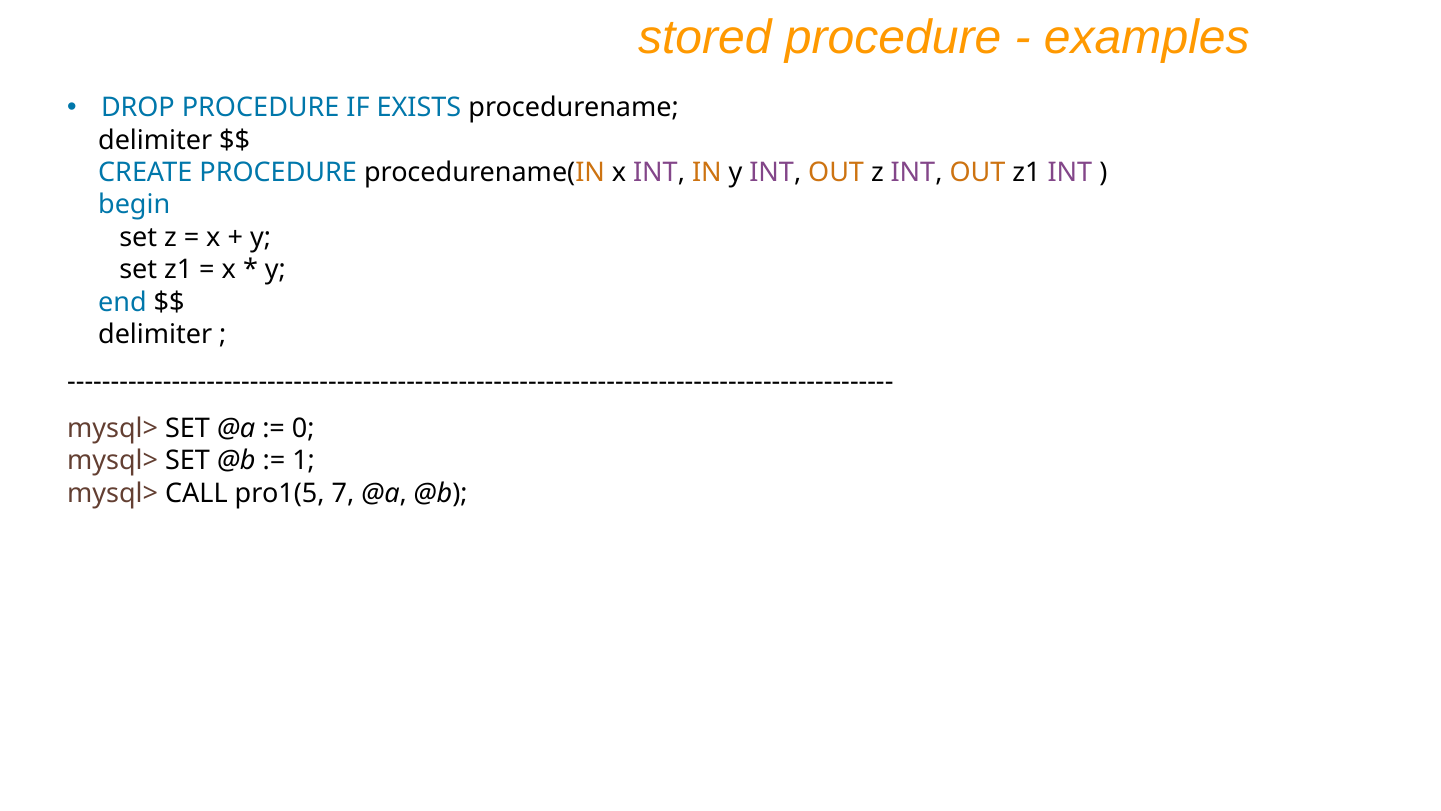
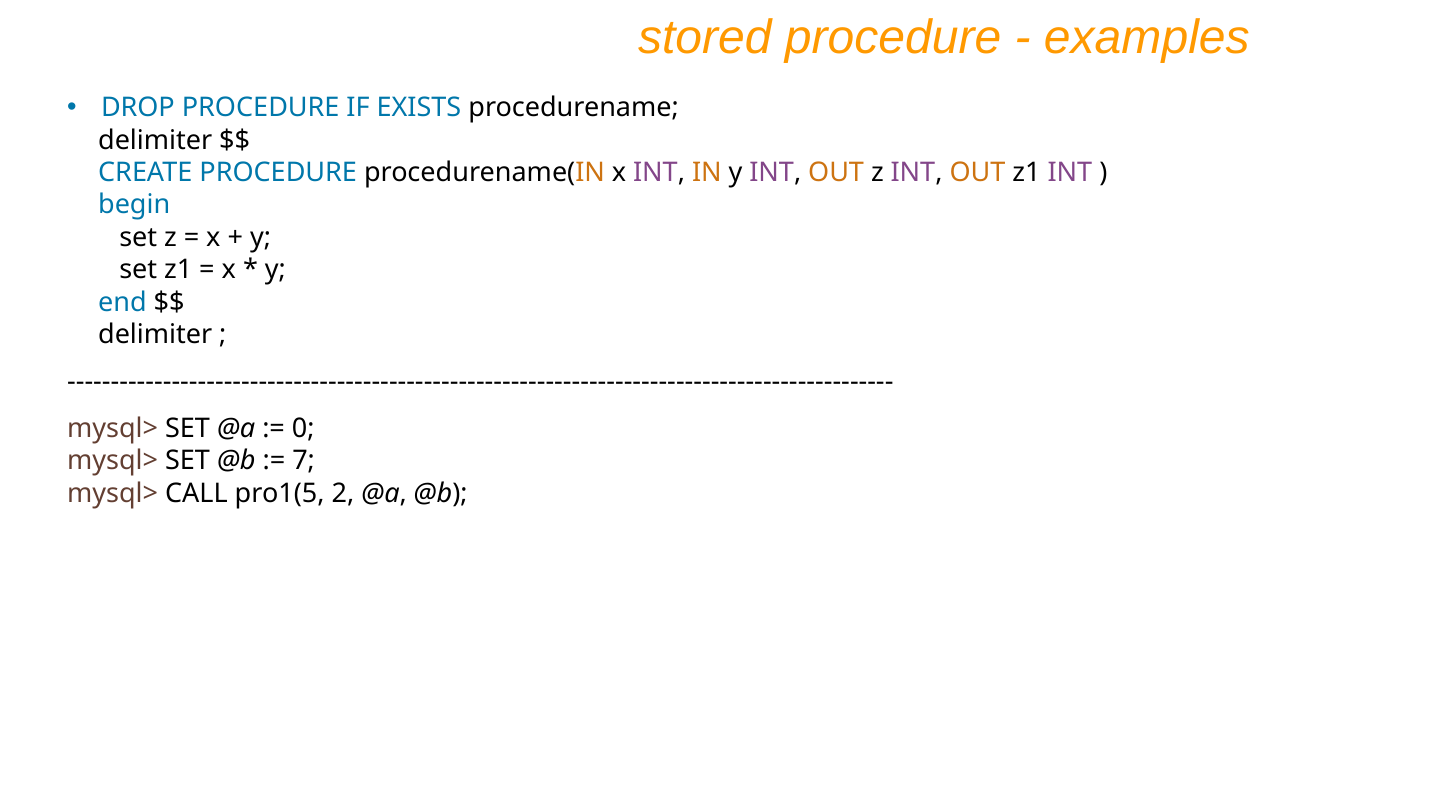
1: 1 -> 7 (304, 461)
7: 7 -> 2 (343, 493)
